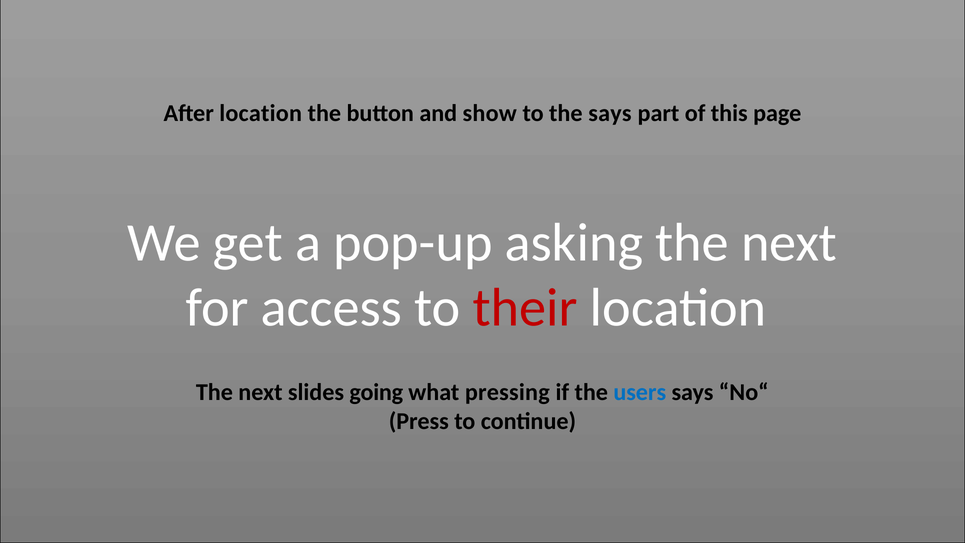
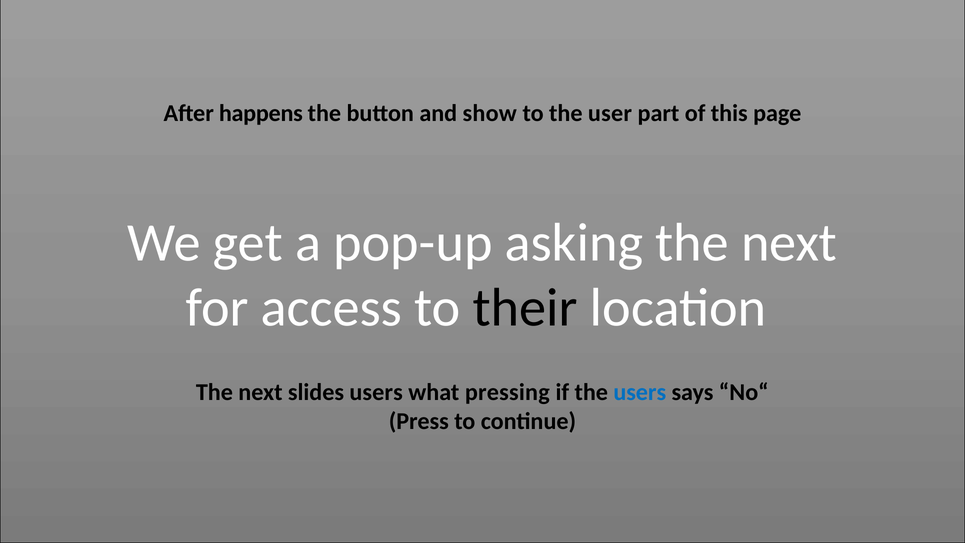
After location: location -> happens (261, 113)
the says: says -> user (610, 113)
their colour: red -> black (525, 308)
slides going: going -> users (376, 392)
